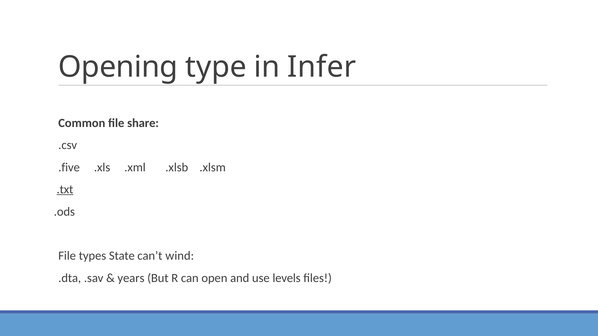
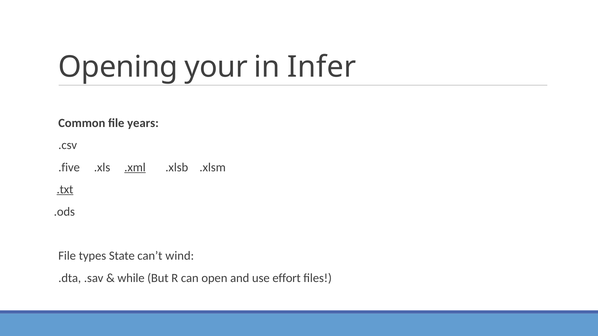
type: type -> your (216, 67)
share: share -> years (143, 123)
.xml underline: none -> present (135, 167)
years: years -> while (131, 278)
levels: levels -> effort (287, 278)
